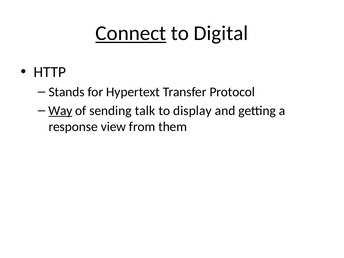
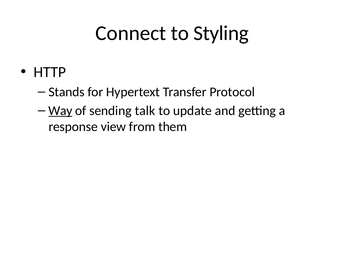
Connect underline: present -> none (131, 33)
Digital: Digital -> Styling (221, 33)
display: display -> update (192, 111)
